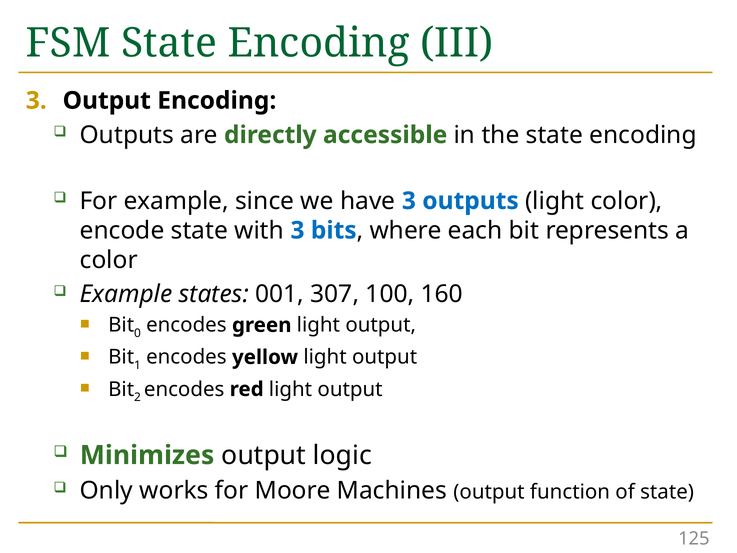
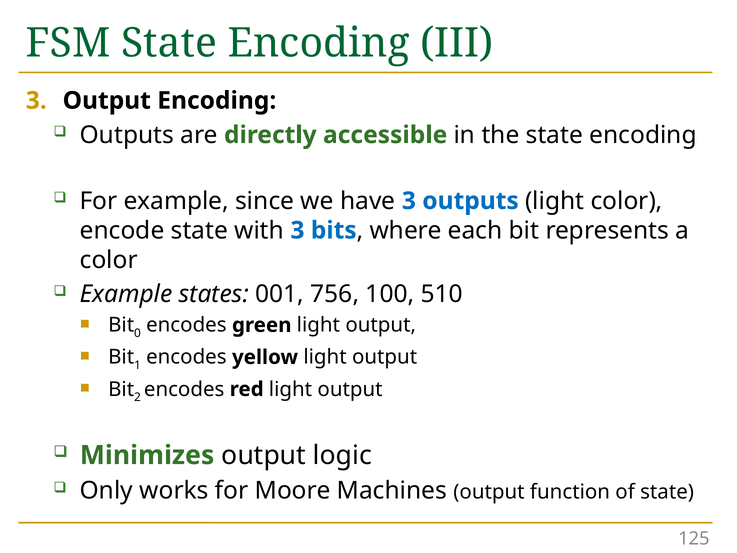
307: 307 -> 756 (335, 294)
160: 160 -> 510 (442, 294)
